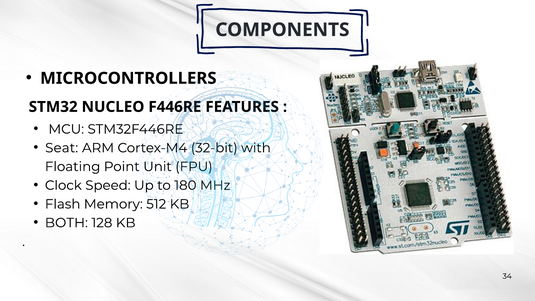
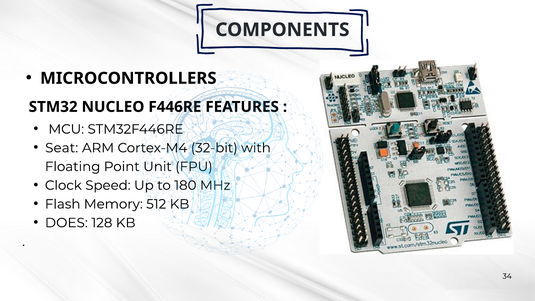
BOTH: BOTH -> DOES (66, 223)
